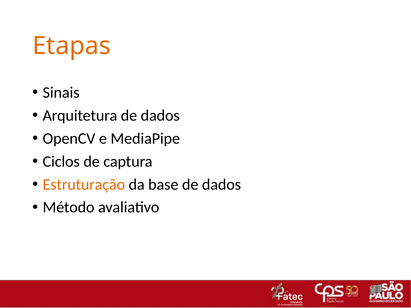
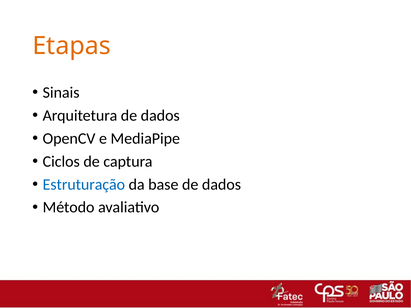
Estruturação colour: orange -> blue (84, 185)
